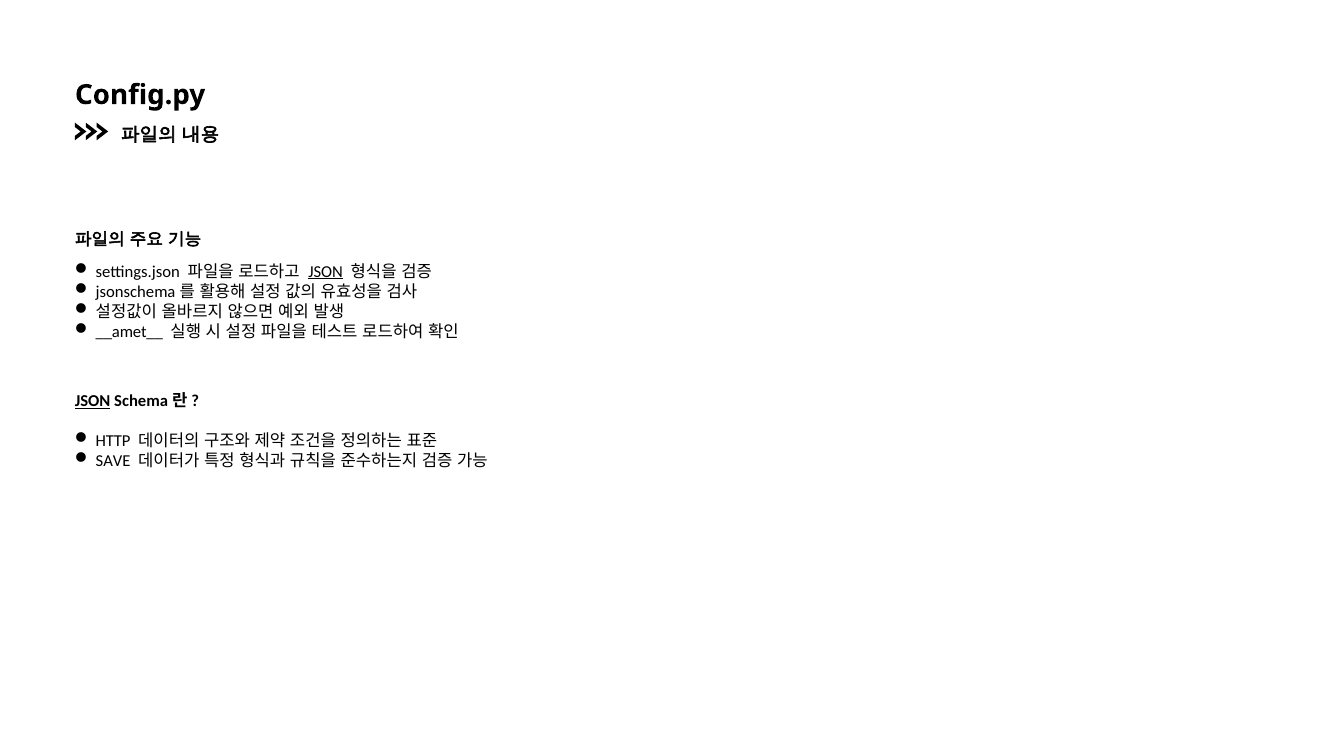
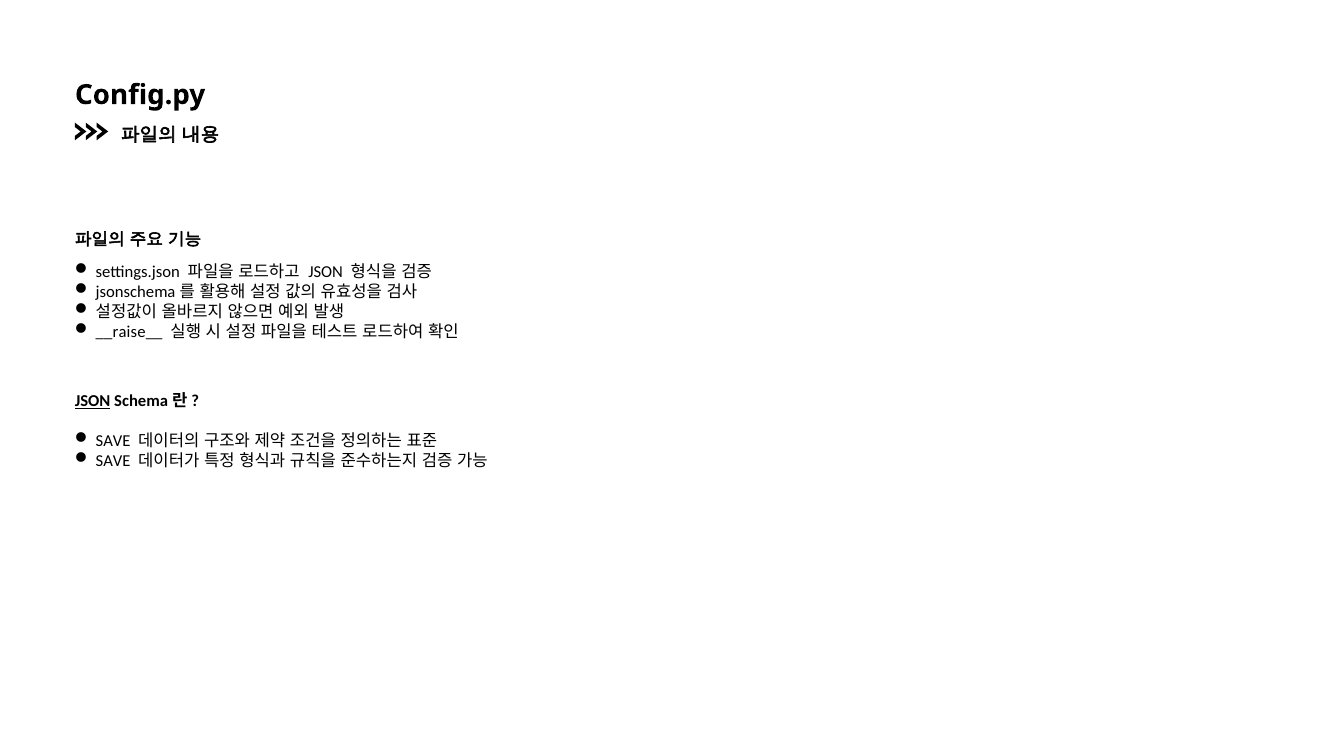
JSON underline: present -> none (326, 272)
__amet__: __amet__ -> __raise__ (129, 332)
HTTP: HTTP -> SAVE (113, 441)
